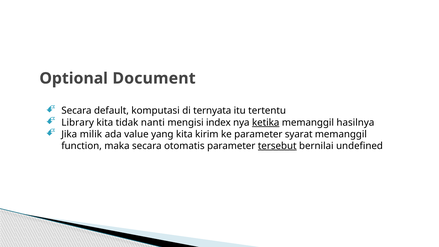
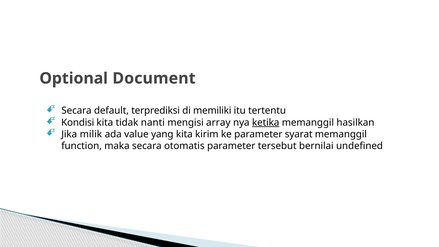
komputasi: komputasi -> terprediksi (156, 111)
ternyata: ternyata -> memiliki (212, 111)
Library: Library -> Kondisi (78, 122)
index: index -> array (218, 122)
hasilnya: hasilnya -> hasilkan (355, 122)
tersebut underline: present -> none (277, 146)
